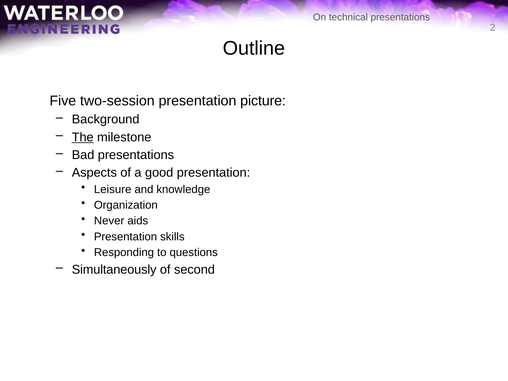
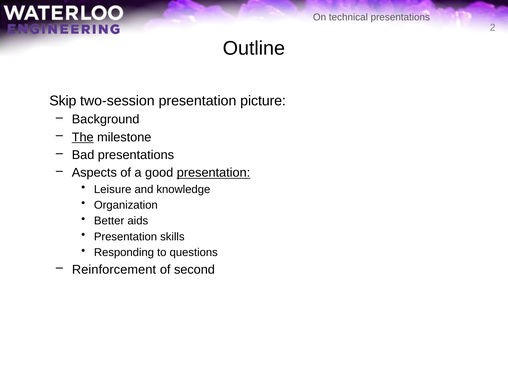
Five: Five -> Skip (63, 101)
presentation underline: none -> present (213, 173)
Never: Never -> Better (109, 221)
Simultaneously: Simultaneously -> Reinforcement (114, 270)
